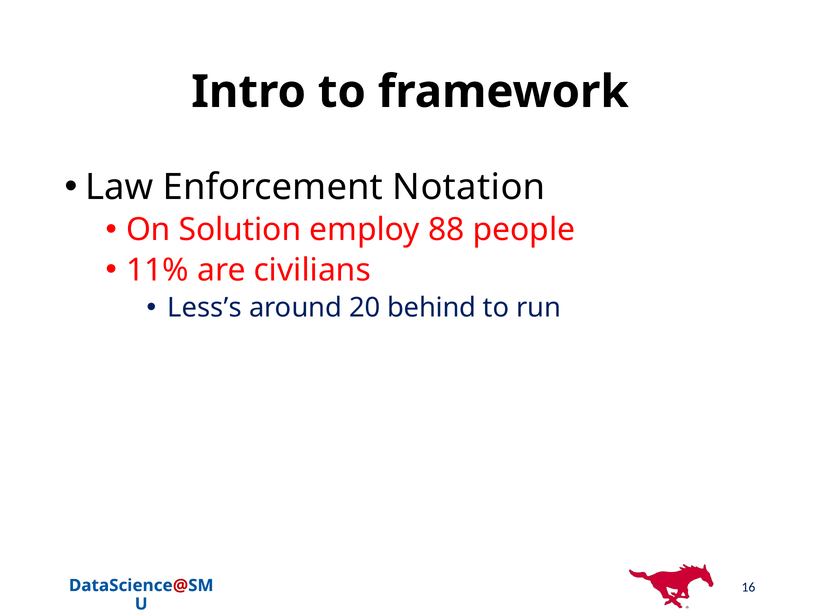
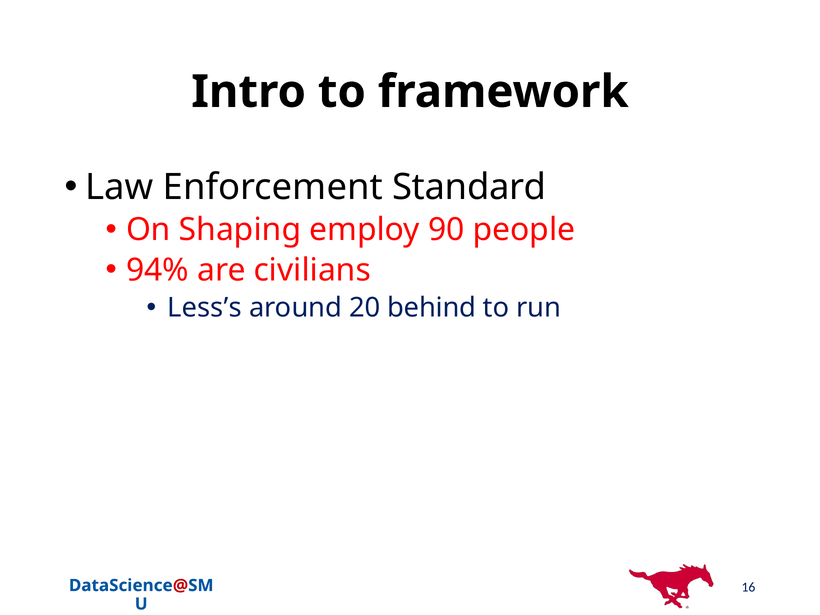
Notation: Notation -> Standard (469, 187)
Solution: Solution -> Shaping (240, 230)
88: 88 -> 90 (446, 230)
11%: 11% -> 94% (158, 270)
